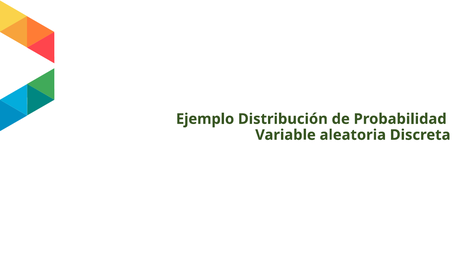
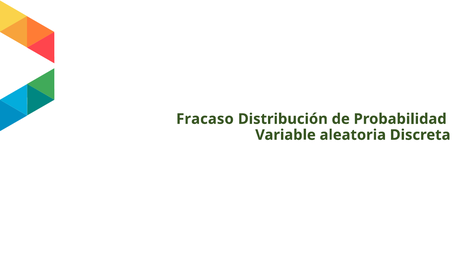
Ejemplo: Ejemplo -> Fracaso (205, 119)
